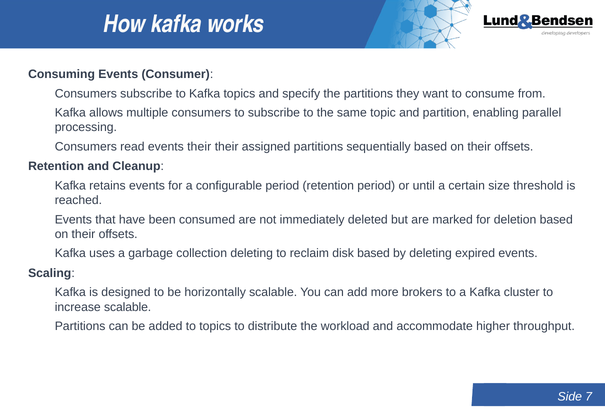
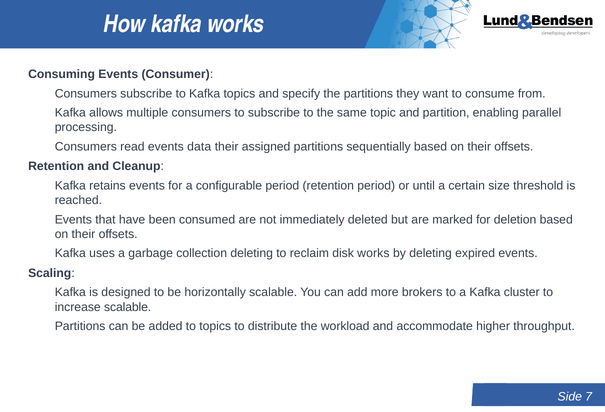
events their: their -> data (199, 146)
disk based: based -> works (373, 253)
